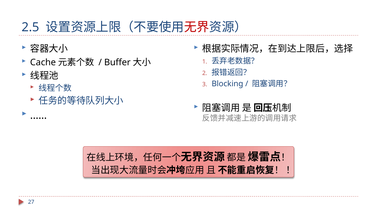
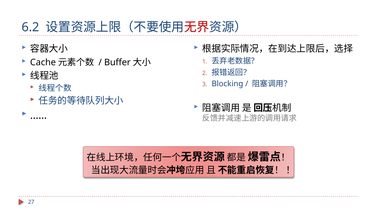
2.5: 2.5 -> 6.2 (30, 27)
